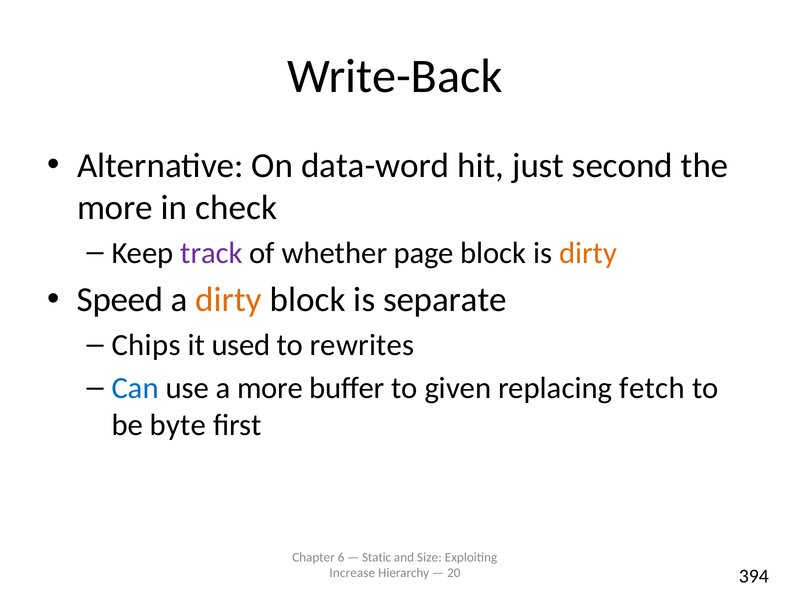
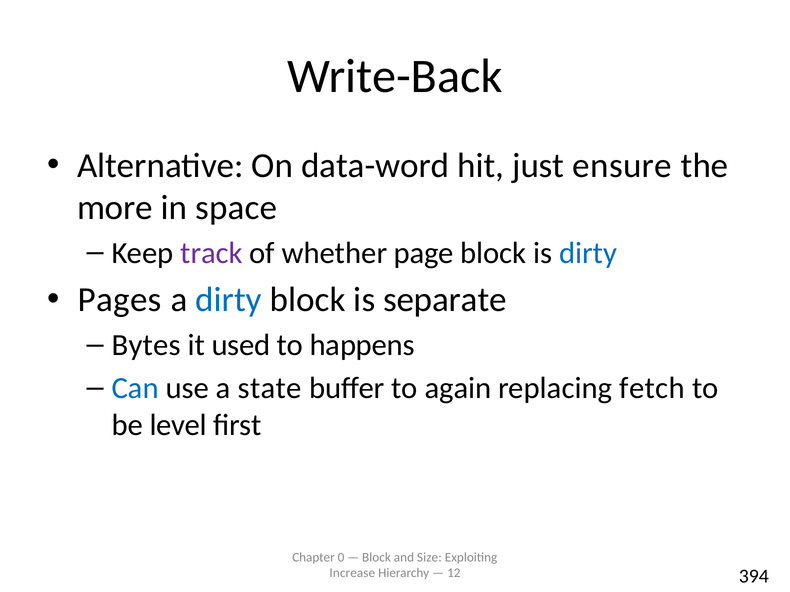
second: second -> ensure (622, 166)
check: check -> space (236, 208)
dirty colour: orange -> blue (588, 253)
Speed: Speed -> Pages (120, 300)
dirty colour: orange -> blue (228, 300)
Chips: Chips -> Bytes (146, 345)
rewrites: rewrites -> happens (362, 345)
a more: more -> state (270, 388)
given: given -> again (458, 388)
byte: byte -> level (178, 425)
6: 6 -> 0 (341, 558)
Static: Static -> Block (376, 558)
20: 20 -> 12 (454, 574)
